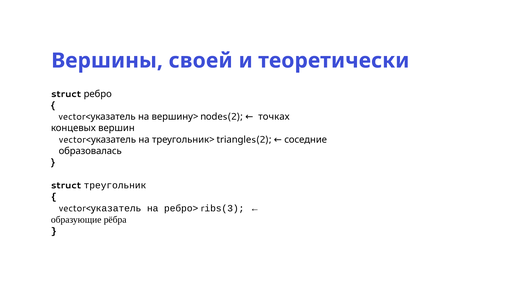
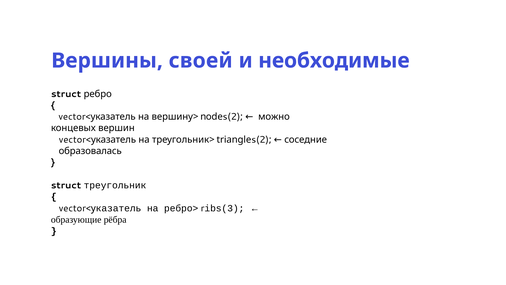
теоретически: теоретически -> необходимые (334, 61)
точках: точках -> можно (274, 117)
